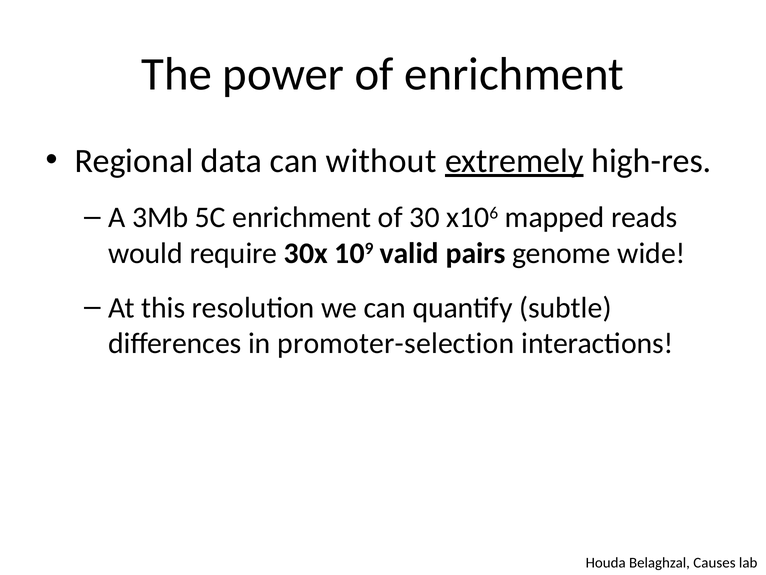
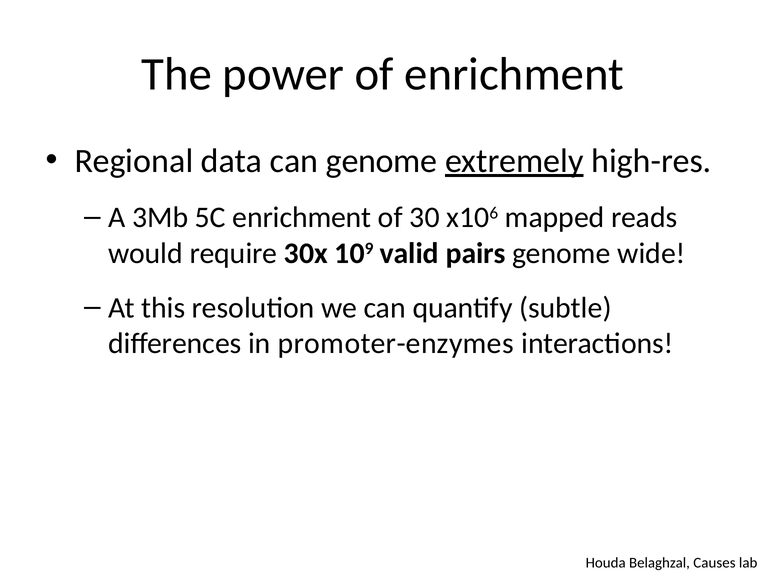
can without: without -> genome (382, 161)
promoter-selection: promoter-selection -> promoter-enzymes (396, 343)
